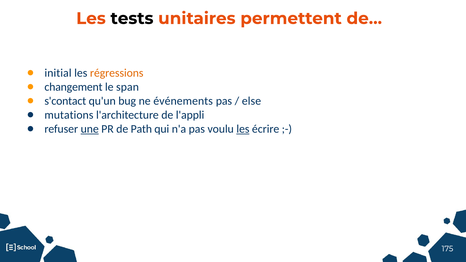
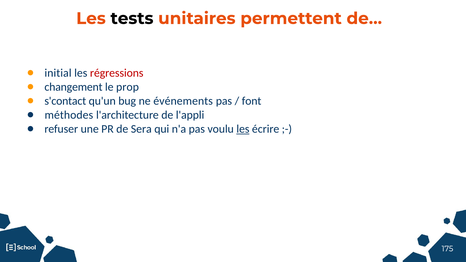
régressions colour: orange -> red (117, 73)
span: span -> prop (128, 87)
else: else -> font (252, 101)
mutations: mutations -> méthodes (69, 115)
une underline: present -> none (90, 129)
Path: Path -> Sera (141, 129)
